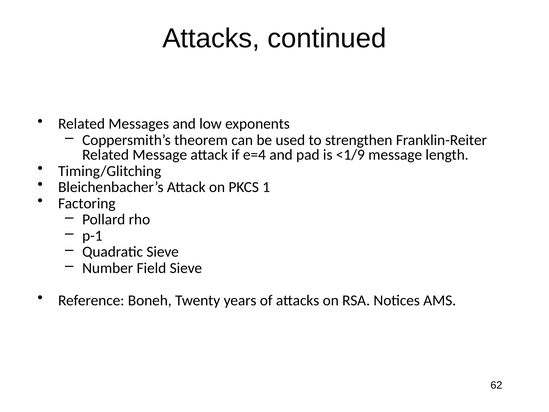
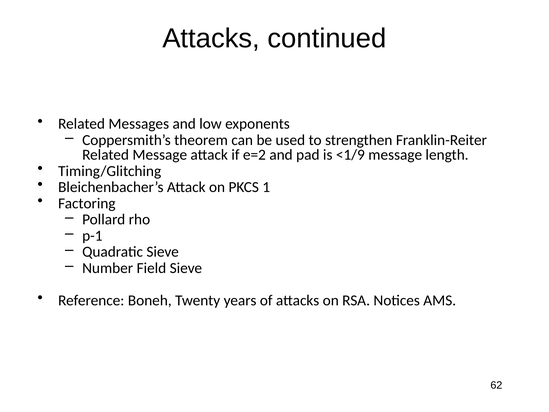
e=4: e=4 -> e=2 (254, 155)
